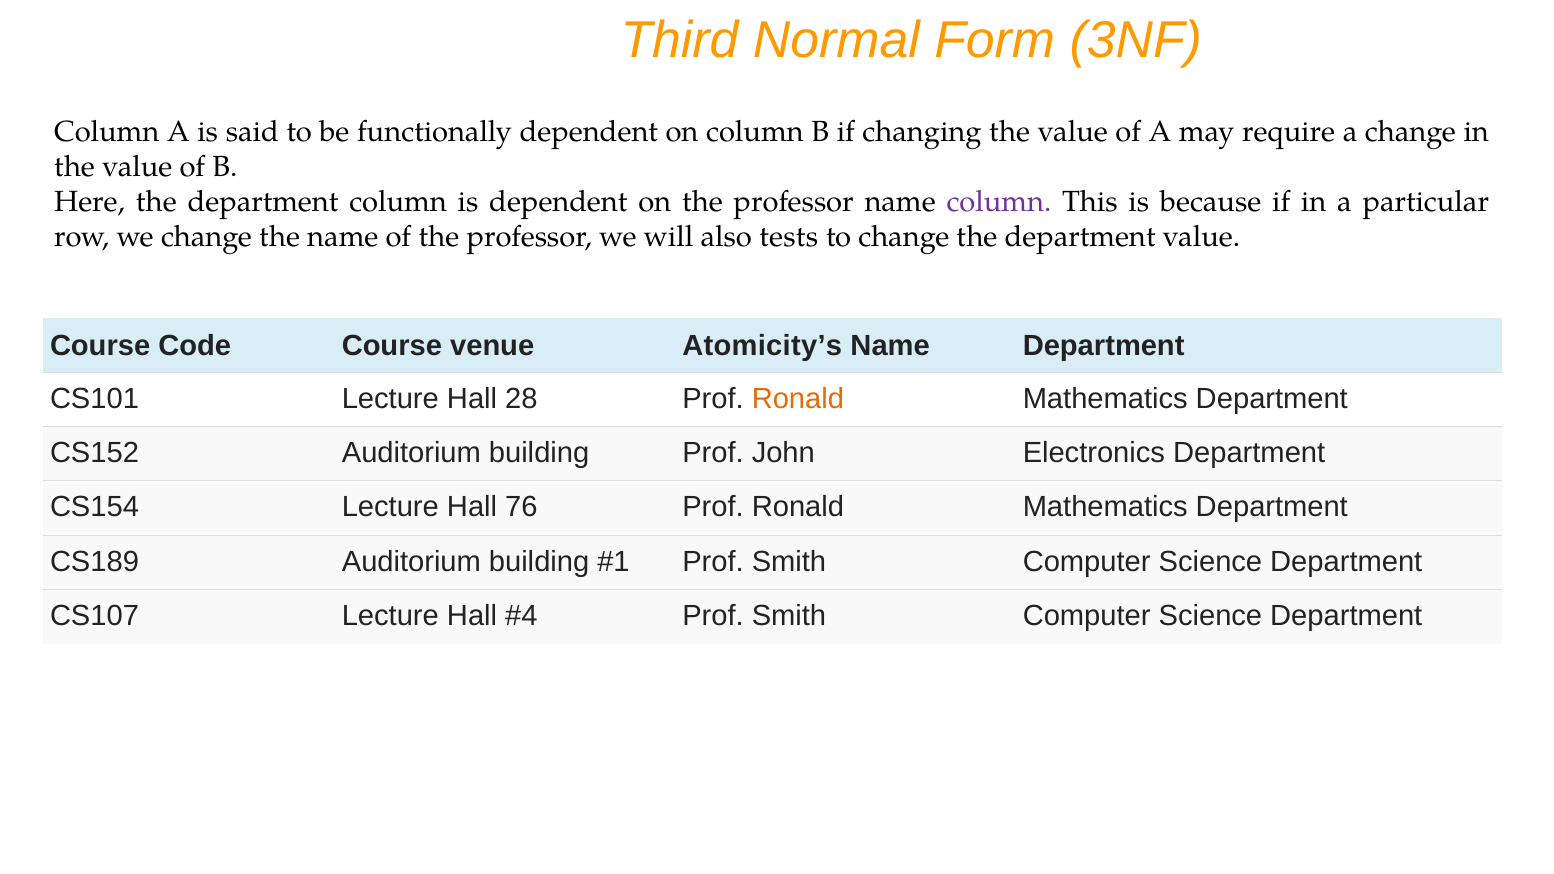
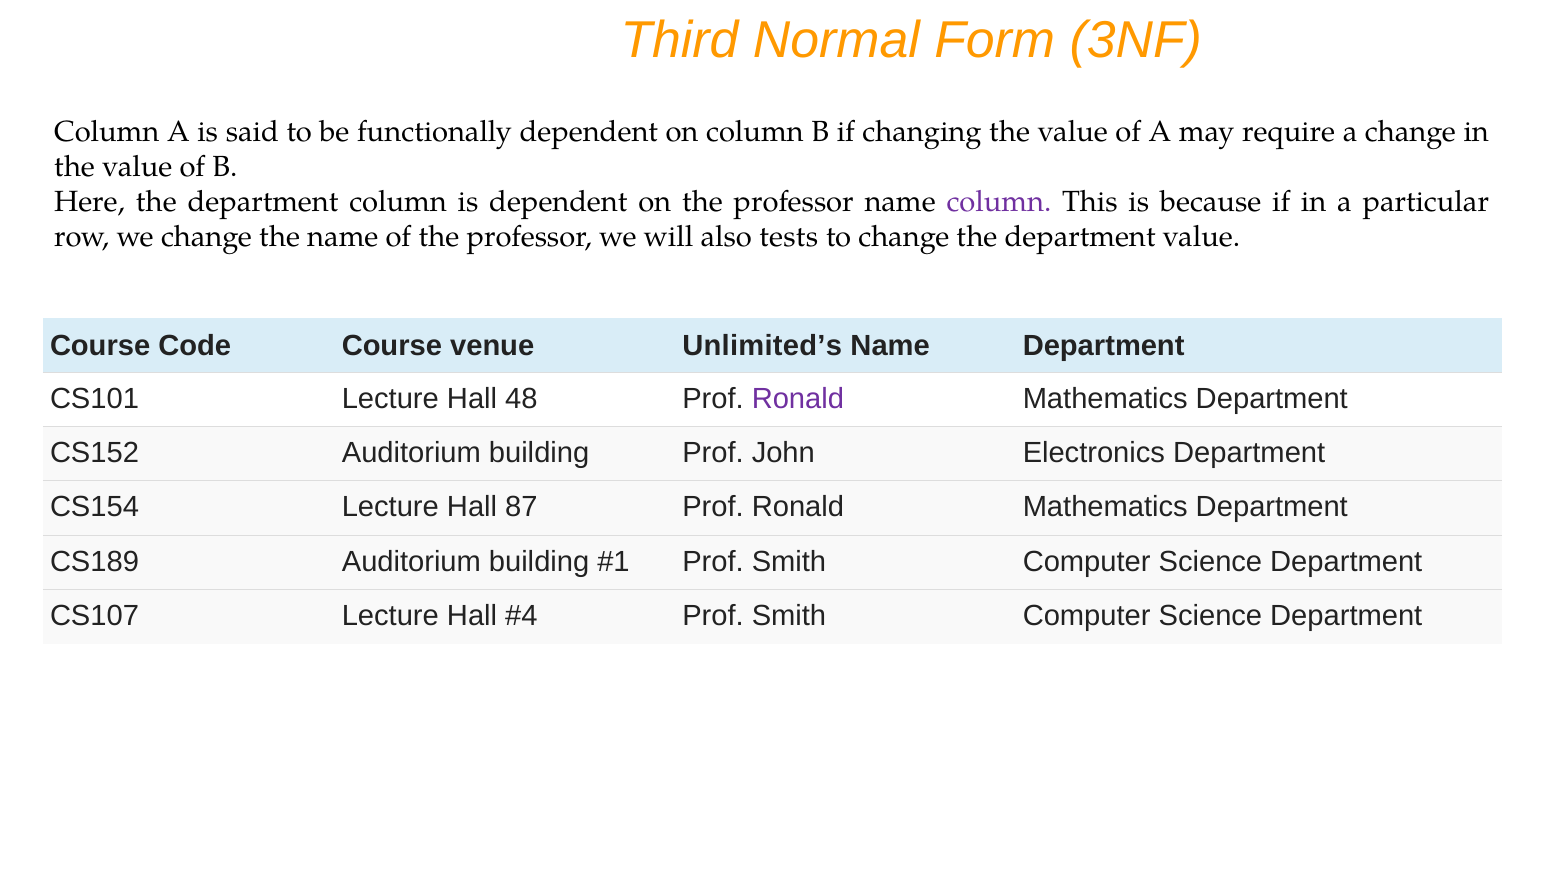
Atomicity’s: Atomicity’s -> Unlimited’s (762, 345)
28: 28 -> 48 (521, 399)
Ronald colour: orange -> purple (798, 399)
76: 76 -> 87 (521, 507)
